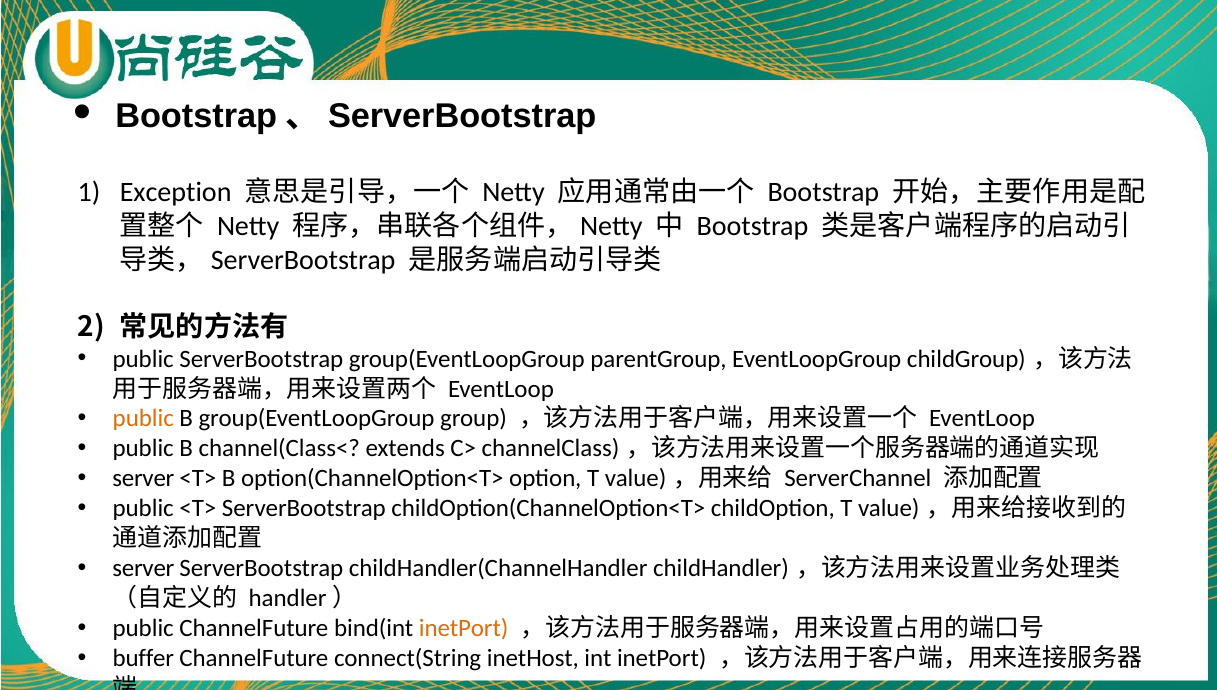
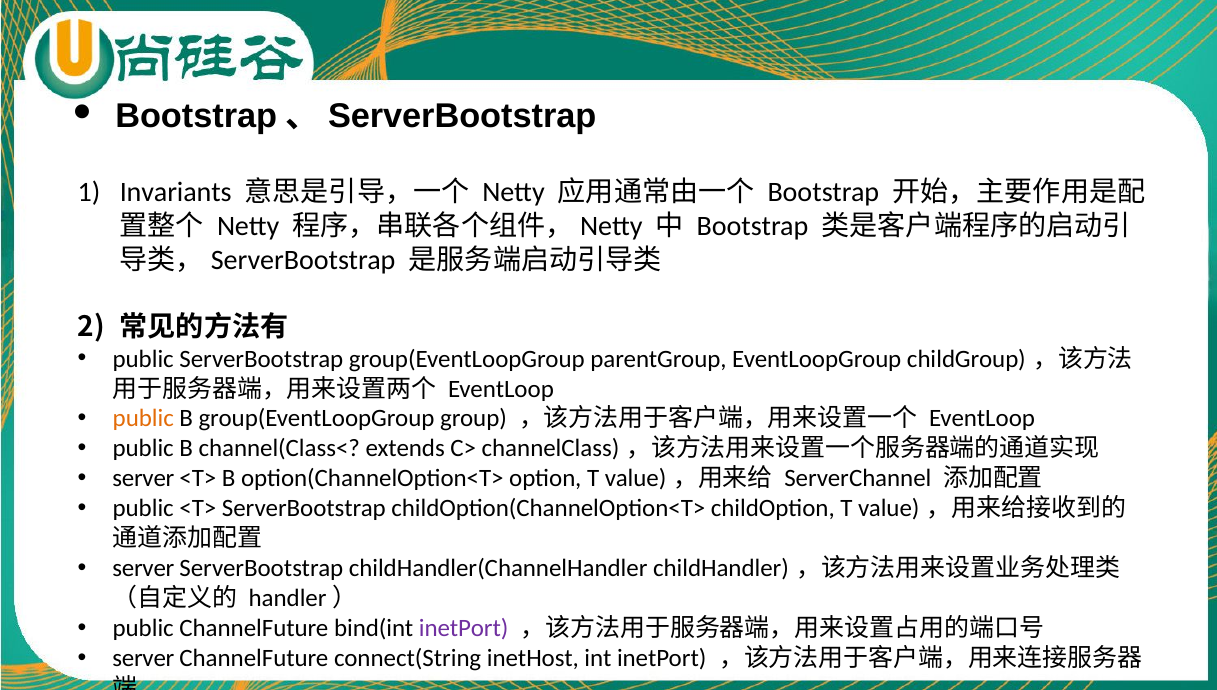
Exception: Exception -> Invariants (176, 193)
inetPort colour: orange -> purple (464, 629)
buffer: buffer -> server (143, 659)
